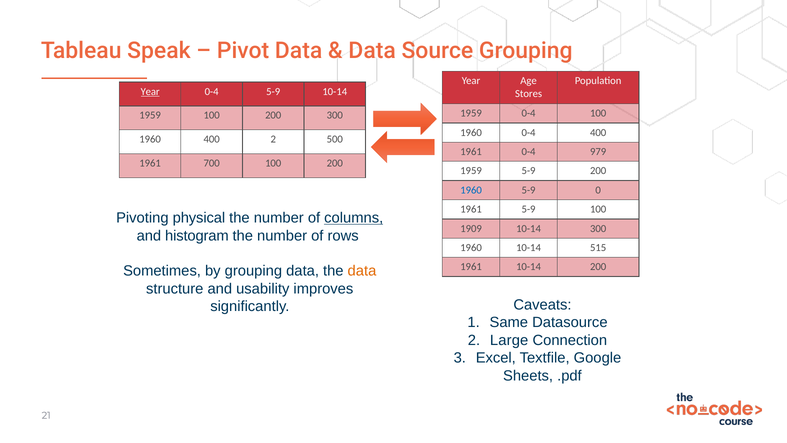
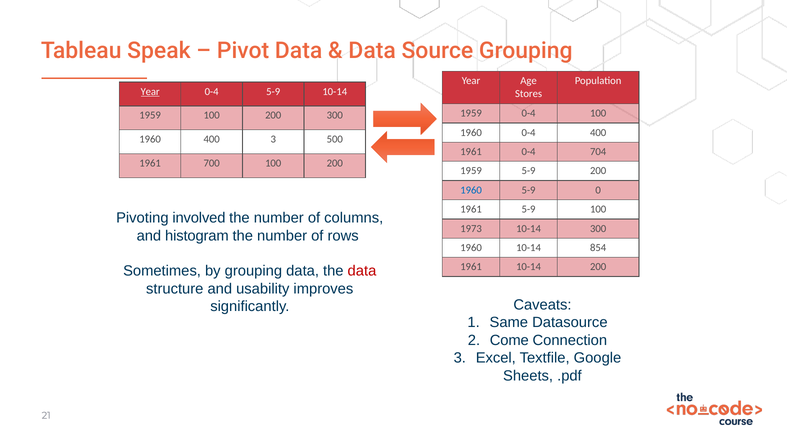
400 2: 2 -> 3 (273, 139)
979: 979 -> 704 (598, 152)
physical: physical -> involved (199, 218)
columns underline: present -> none (354, 218)
1909: 1909 -> 1973 (471, 228)
515: 515 -> 854 (598, 247)
data colour: orange -> red (362, 271)
Large: Large -> Come (509, 340)
